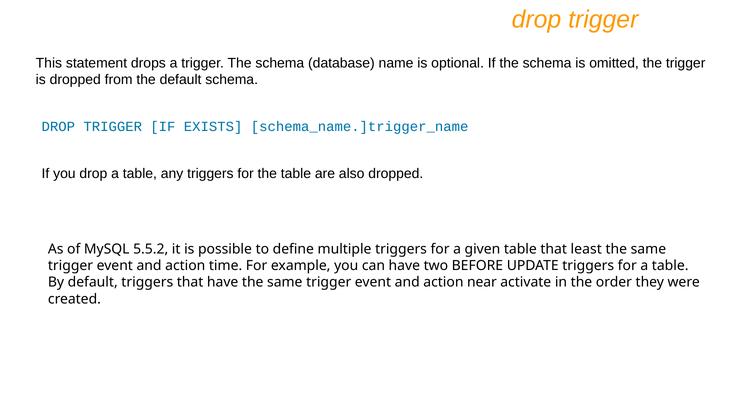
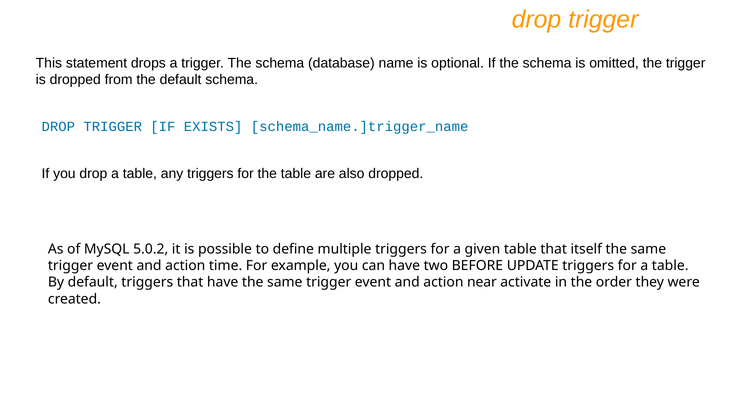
5.5.2: 5.5.2 -> 5.0.2 (151, 249)
least: least -> itself (586, 249)
